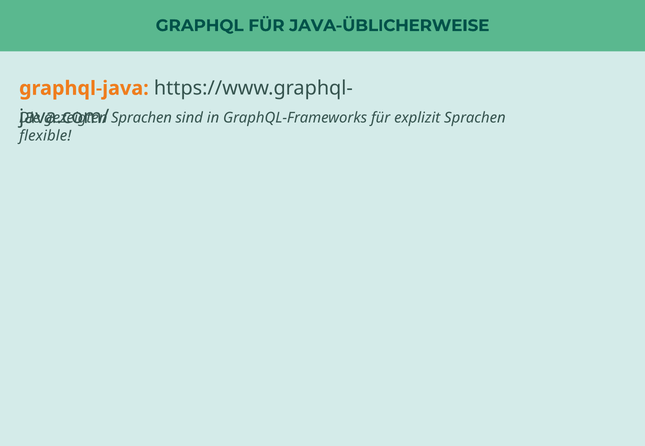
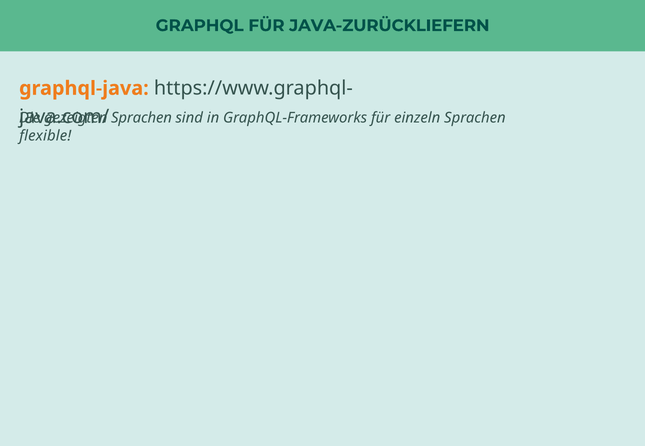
JAVA-ÜBLICHERWEISE: JAVA-ÜBLICHERWEISE -> JAVA-ZURÜCKLIEFERN (389, 26)
explizit: explizit -> einzeln (417, 118)
